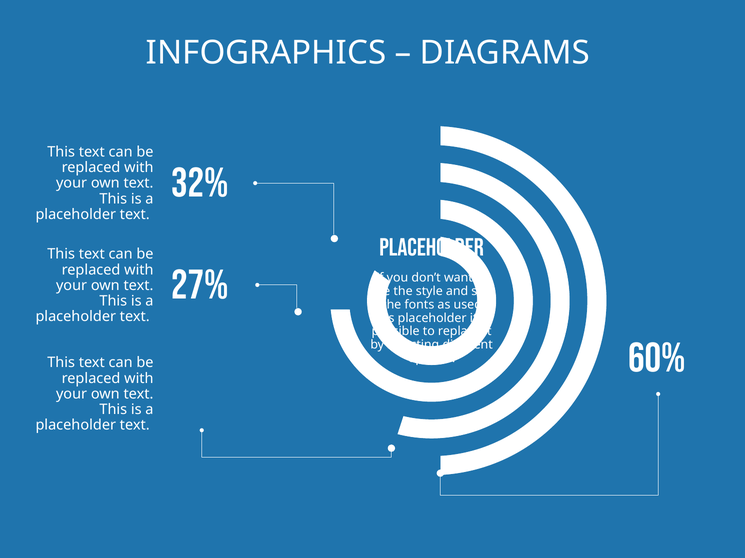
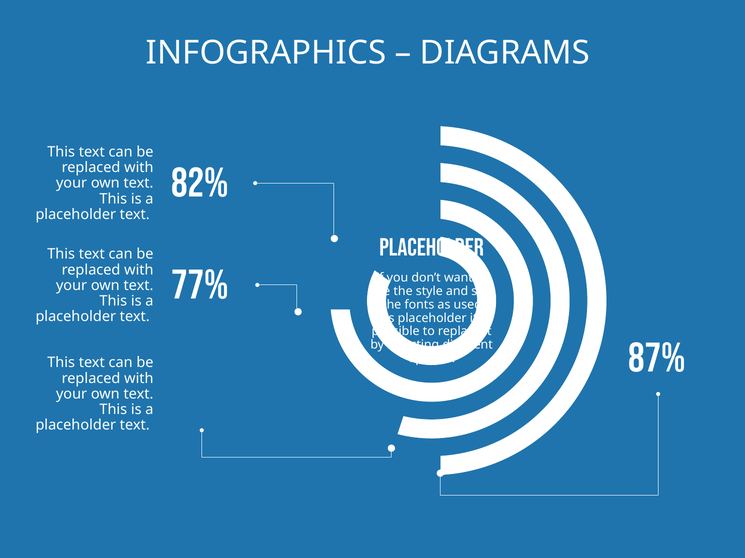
32%: 32% -> 82% (200, 183)
27%: 27% -> 77% (200, 286)
60%: 60% -> 87% (657, 359)
